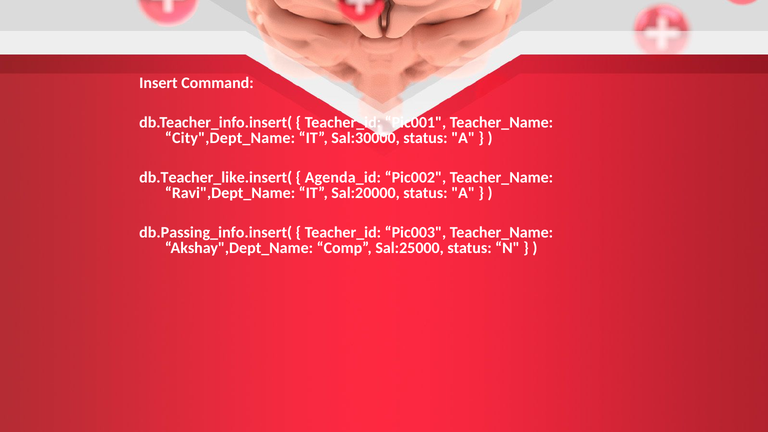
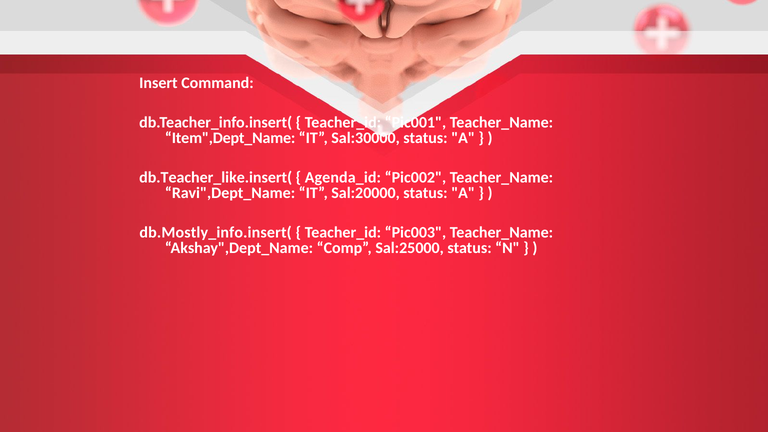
City",Dept_Name: City",Dept_Name -> Item",Dept_Name (230, 138)
db.Passing_info.insert(: db.Passing_info.insert( -> db.Mostly_info.insert( (216, 232)
